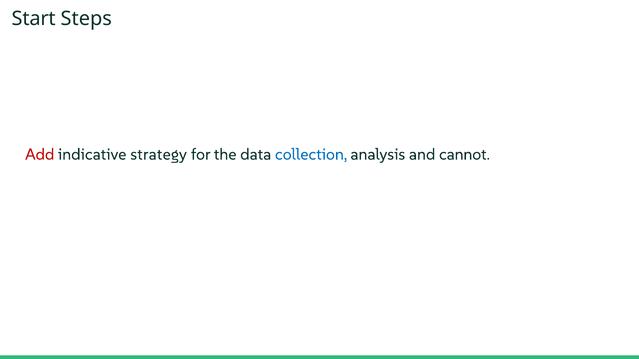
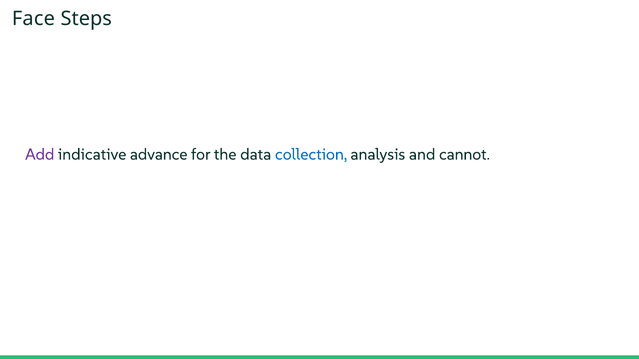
Start: Start -> Face (33, 19)
Add colour: red -> purple (40, 155)
strategy: strategy -> advance (159, 155)
